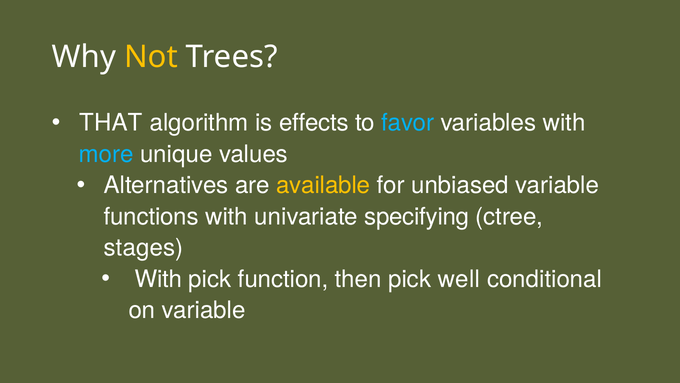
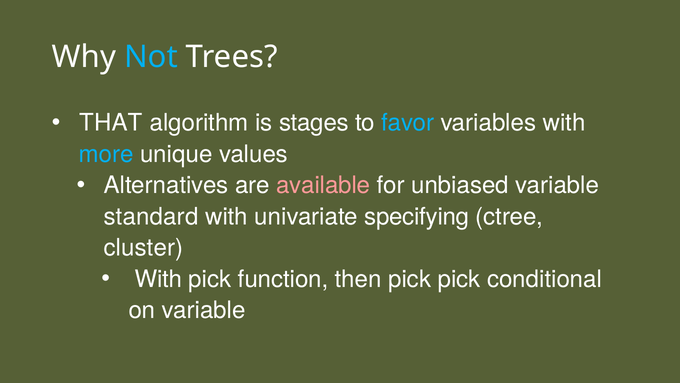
Not colour: yellow -> light blue (151, 57)
effects: effects -> stages (314, 123)
available colour: yellow -> pink (323, 185)
functions: functions -> standard (151, 216)
stages: stages -> cluster (143, 248)
pick well: well -> pick (459, 279)
